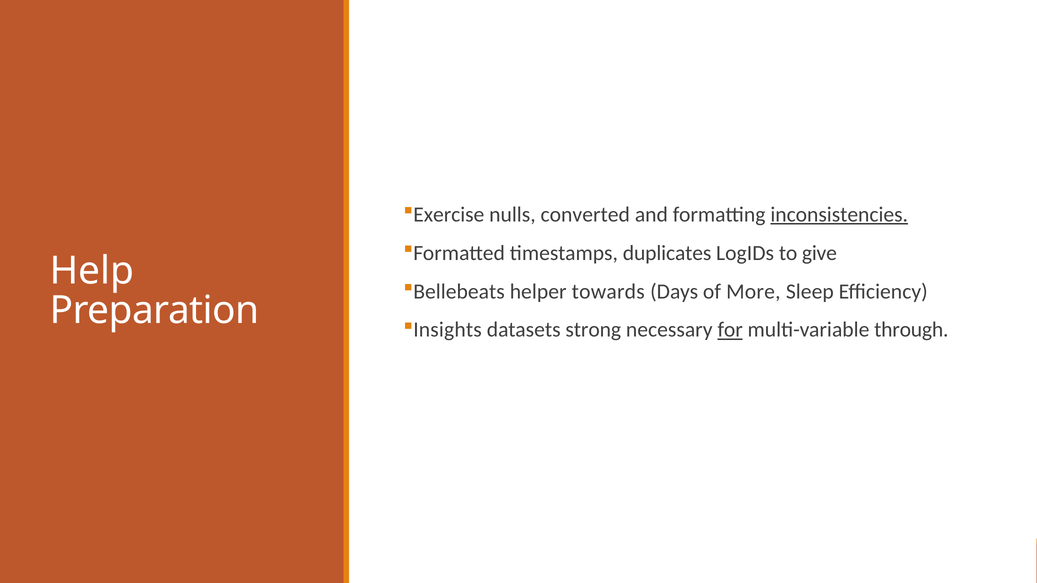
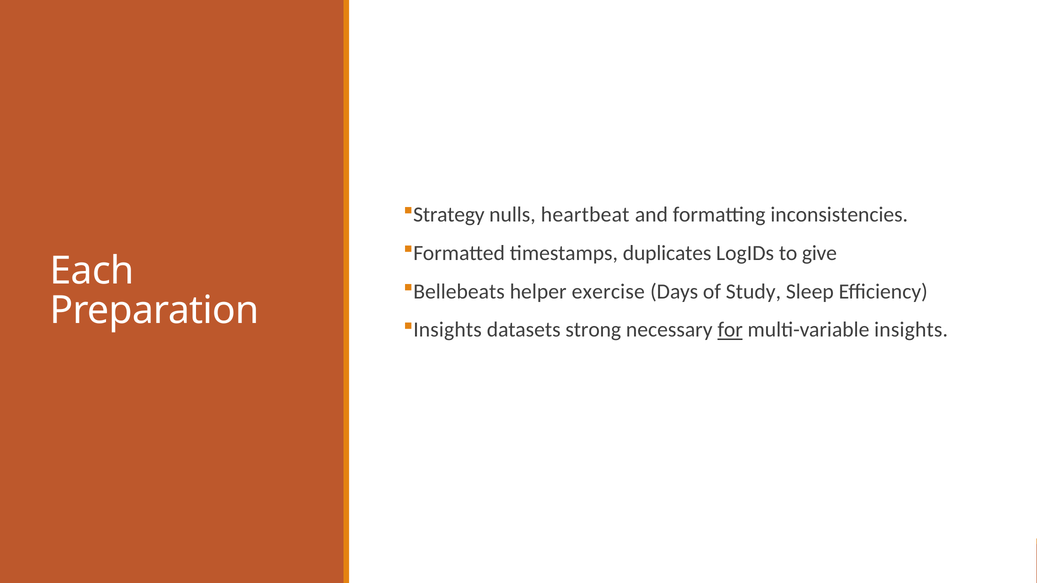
Exercise: Exercise -> Strategy (449, 215)
converted: converted -> heartbeat (585, 215)
inconsistencies underline: present -> none (839, 215)
Help: Help -> Each (92, 271)
towards: towards -> exercise (608, 292)
More: More -> Study (753, 292)
multi-variable through: through -> insights (911, 330)
